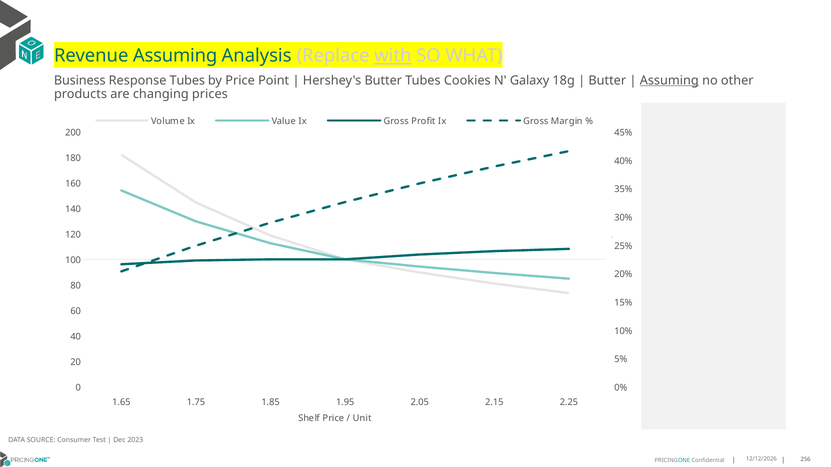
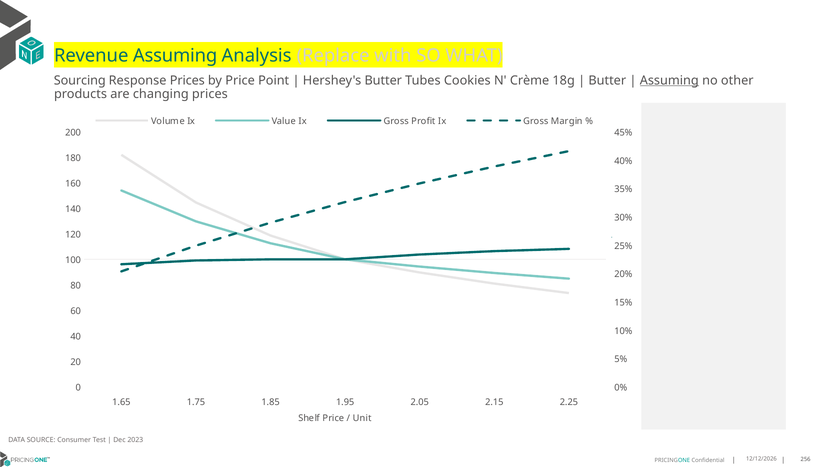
with underline: present -> none (393, 56)
Business: Business -> Sourcing (80, 80)
Response Tubes: Tubes -> Prices (187, 80)
Galaxy: Galaxy -> Crème (530, 80)
